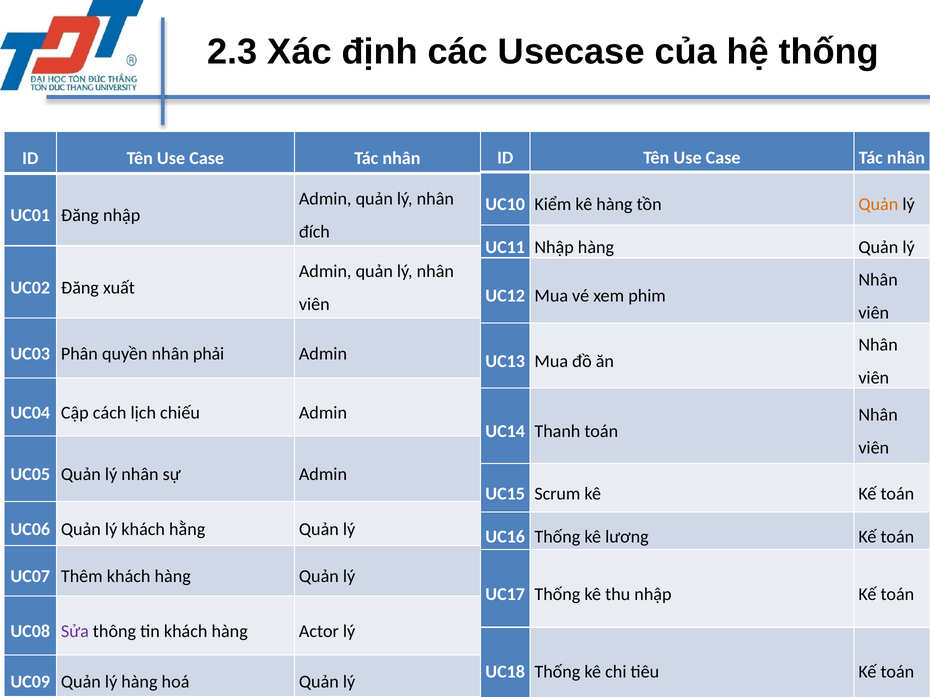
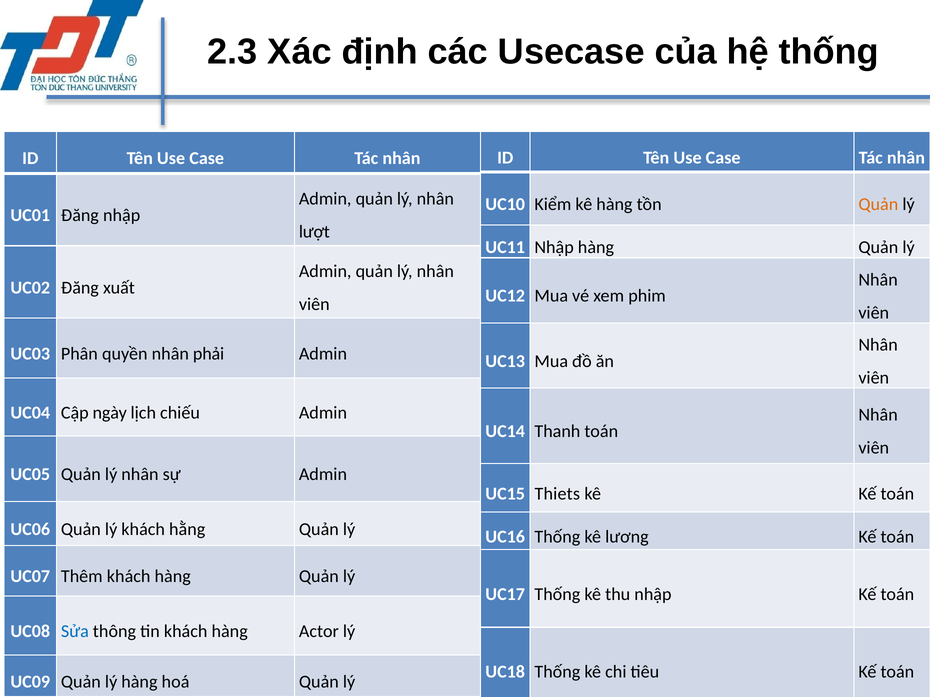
đích: đích -> lượt (314, 232)
cách: cách -> ngày (110, 413)
Scrum: Scrum -> Thiets (557, 494)
Sửa colour: purple -> blue (75, 632)
